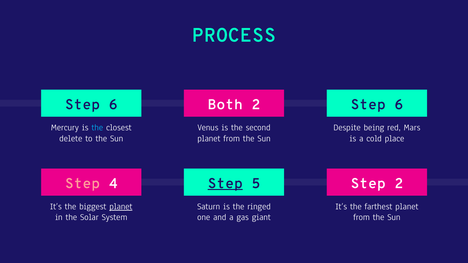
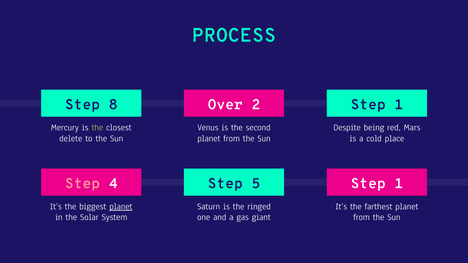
6: 6 -> 8 (113, 105)
Both: Both -> Over (225, 105)
6: 6 -> 1 (399, 105)
the colour: light blue -> light green (97, 128)
Step underline: present -> none (225, 184)
2: 2 -> 1 (399, 184)
